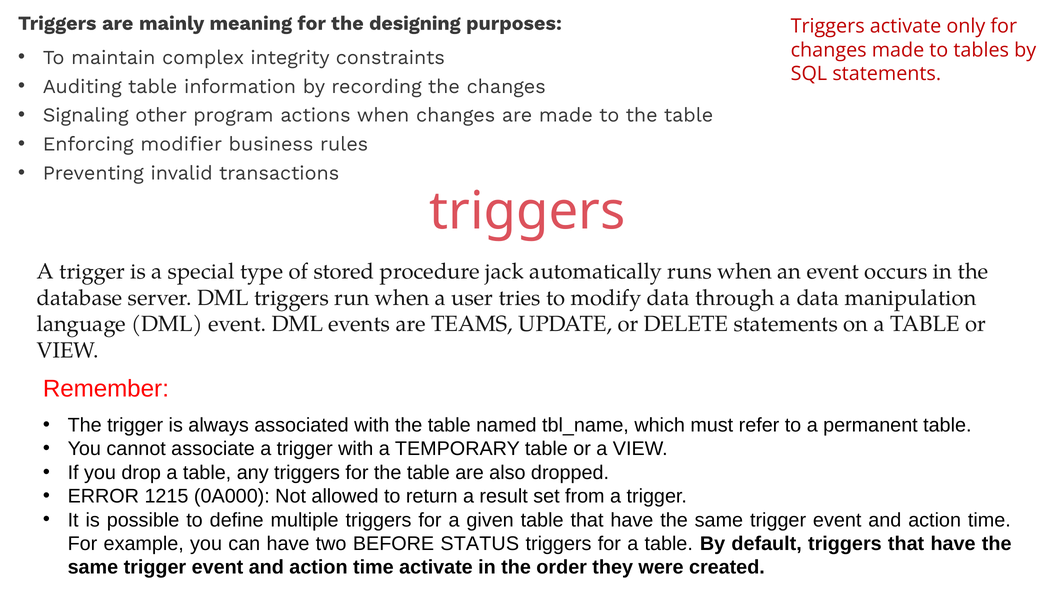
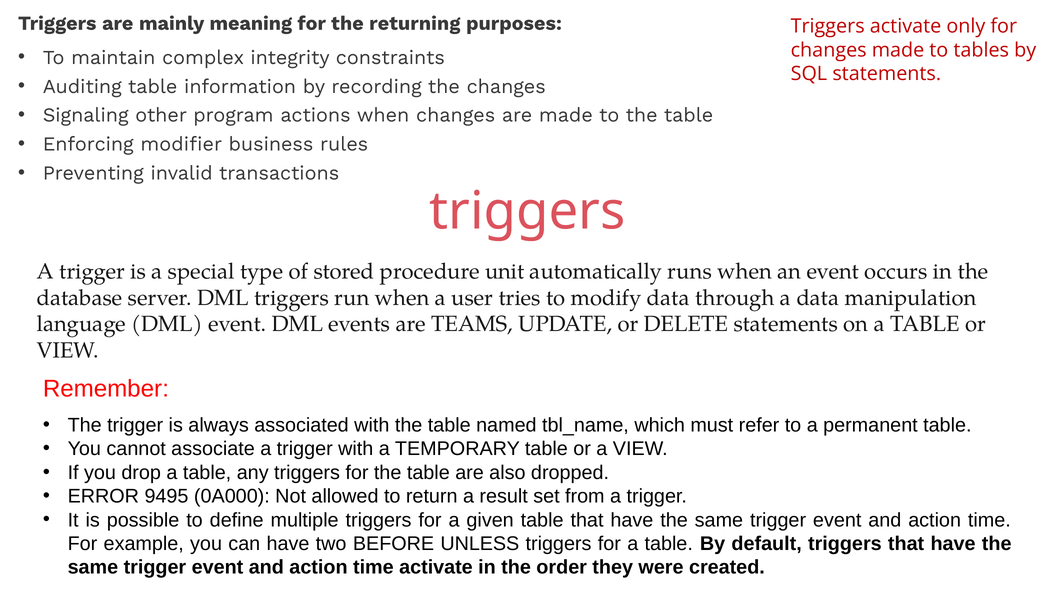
designing: designing -> returning (415, 23)
jack: jack -> unit (505, 272)
1215: 1215 -> 9495 (166, 497)
STATUS: STATUS -> UNLESS (480, 544)
